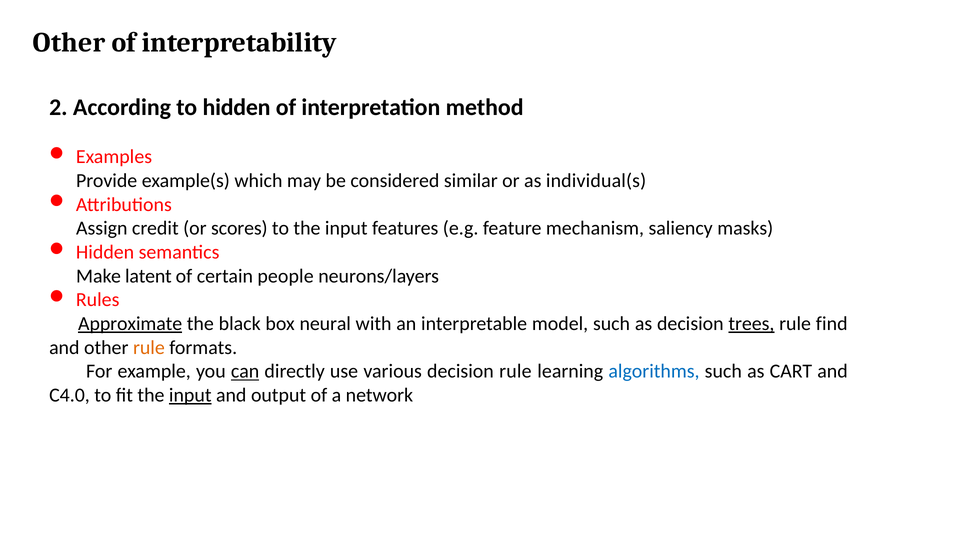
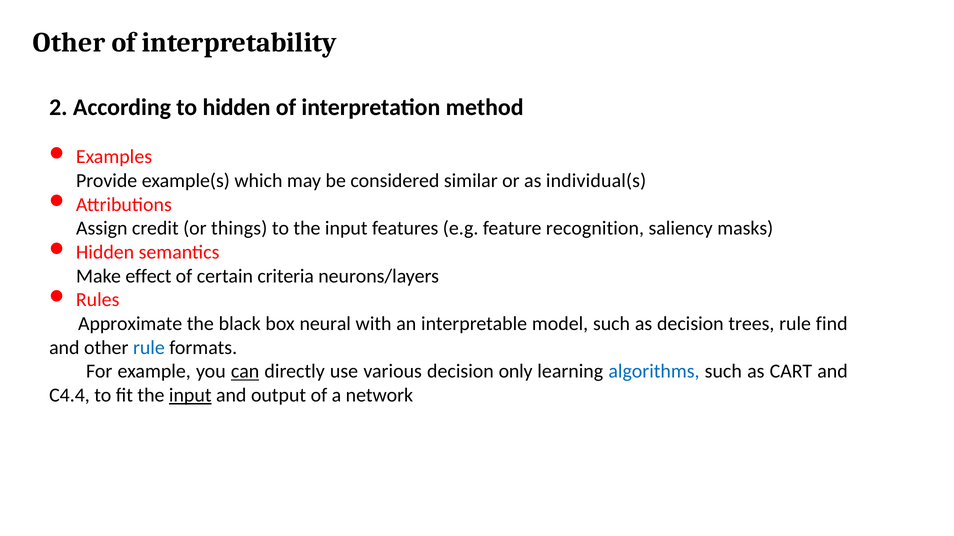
scores: scores -> things (239, 229)
mechanism: mechanism -> recognition (595, 229)
latent: latent -> effect (148, 276)
people: people -> criteria (286, 276)
Approximate underline: present -> none (130, 324)
trees underline: present -> none (751, 324)
rule colour: orange -> blue (149, 348)
decision rule: rule -> only (516, 372)
C4.0: C4.0 -> C4.4 (69, 396)
